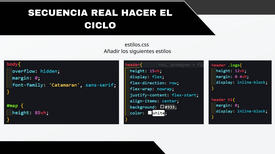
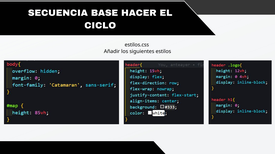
REAL: REAL -> BASE (105, 13)
